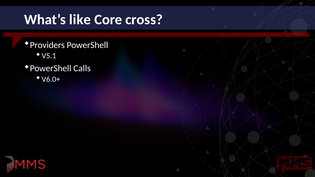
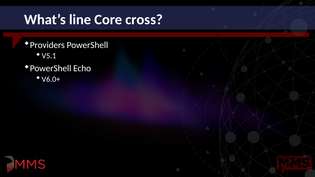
like: like -> line (80, 20)
Calls: Calls -> Echo (82, 68)
